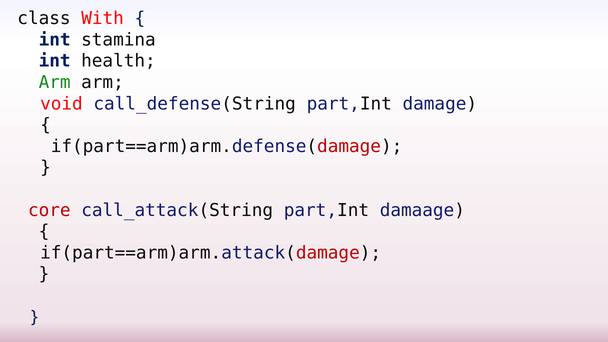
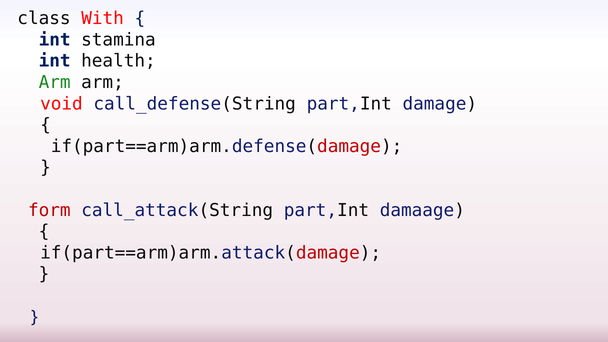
core: core -> form (49, 210)
